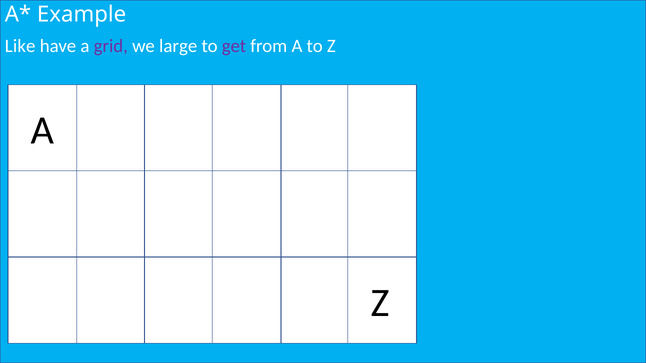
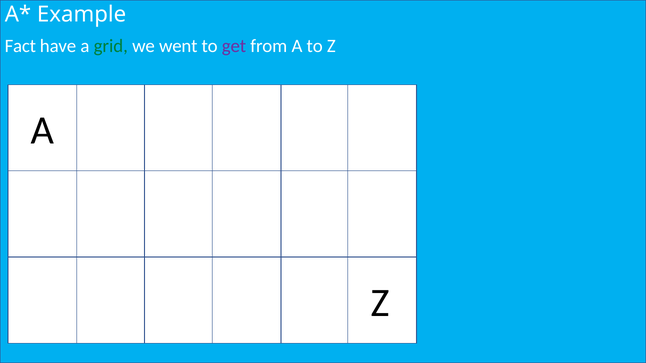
Like: Like -> Fact (20, 46)
grid colour: purple -> green (111, 46)
large: large -> went (178, 46)
